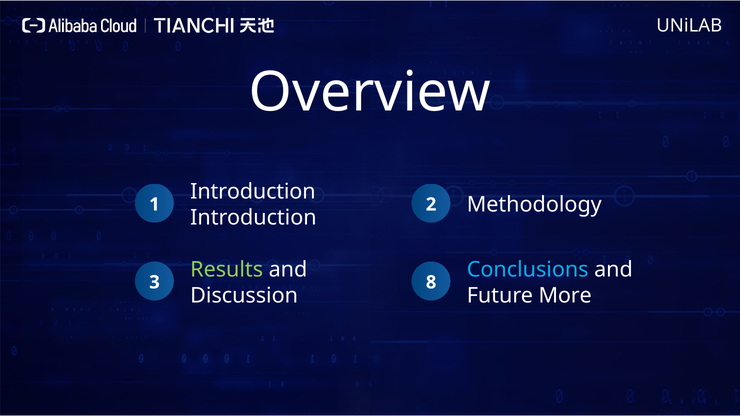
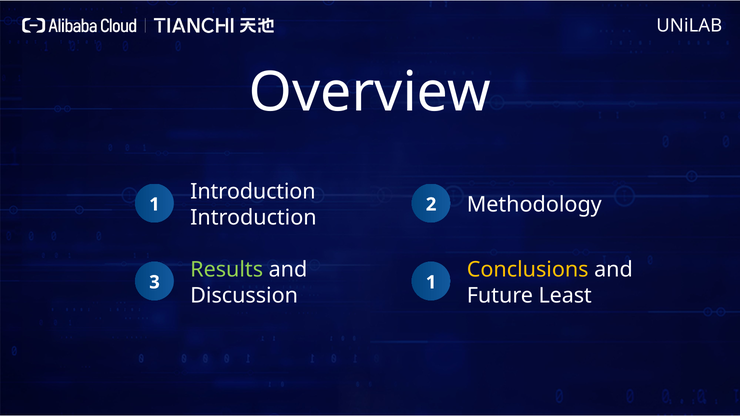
Conclusions colour: light blue -> yellow (528, 270)
3 8: 8 -> 1 (431, 282)
More: More -> Least (565, 296)
